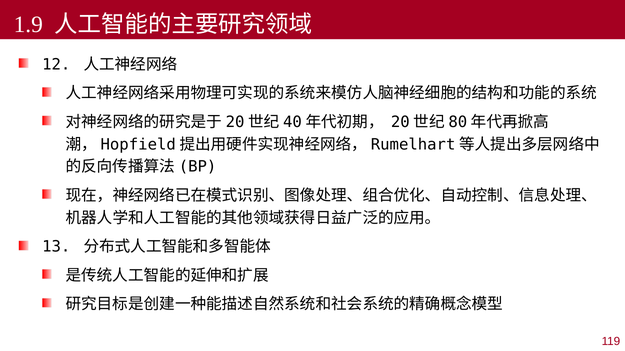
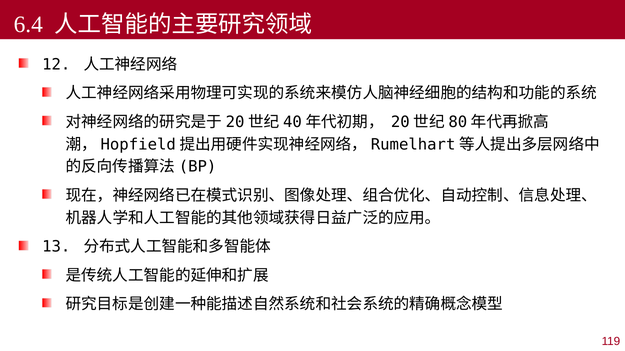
1.9: 1.9 -> 6.4 (28, 24)
